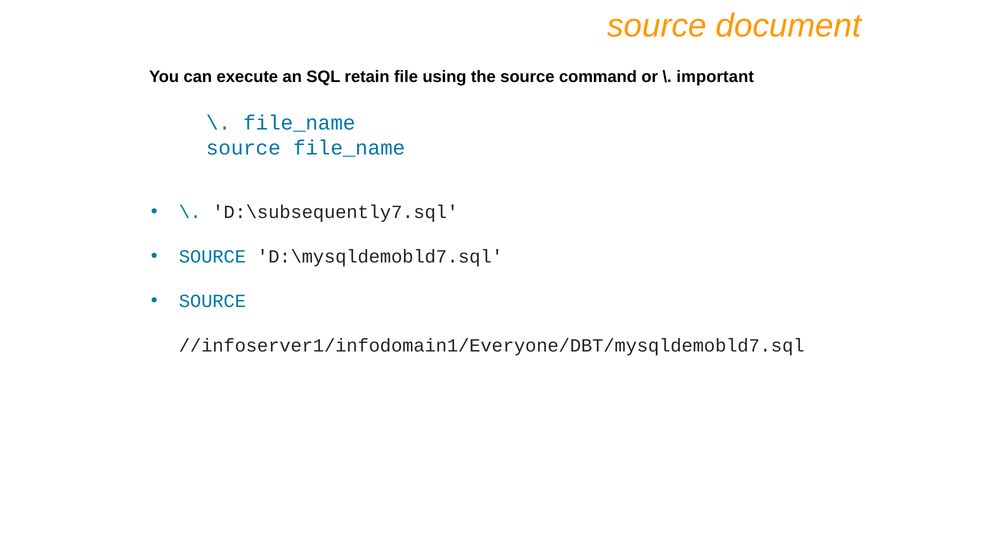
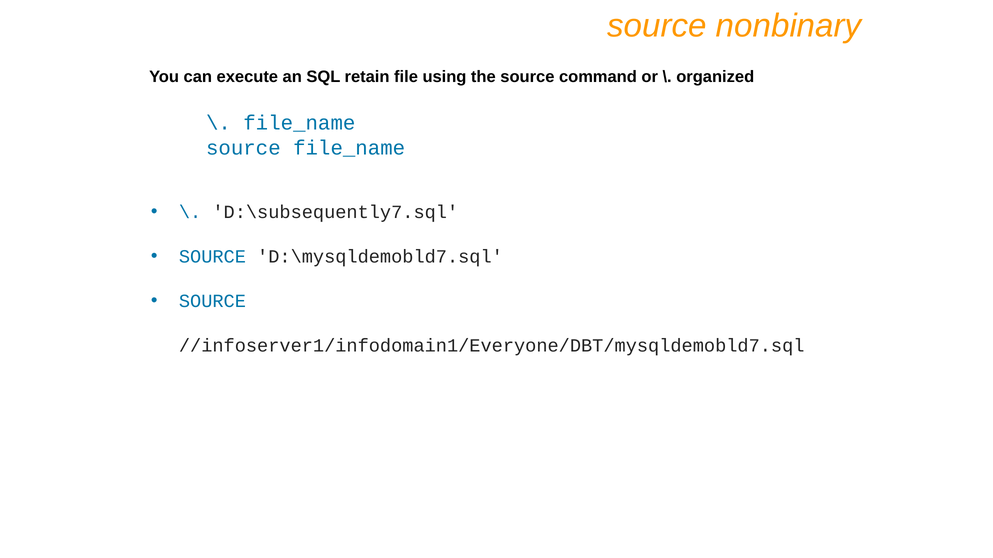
document: document -> nonbinary (789, 26)
important: important -> organized (715, 77)
